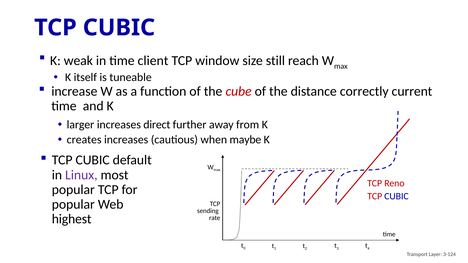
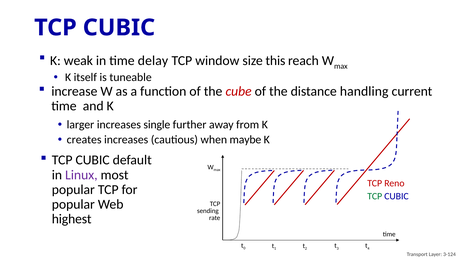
client: client -> delay (153, 61)
still: still -> this (275, 61)
correctly: correctly -> handling (364, 91)
direct: direct -> single (157, 125)
TCP colour: red -> green (375, 196)
